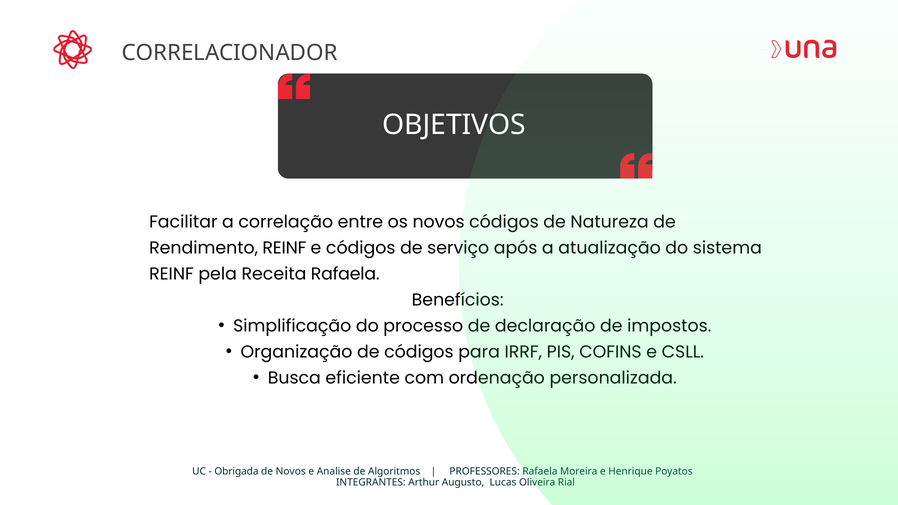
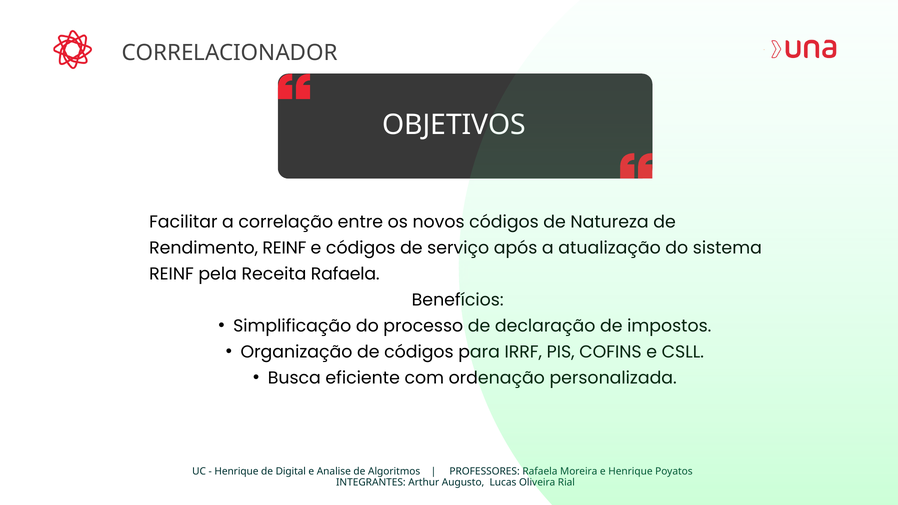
Obrigada: Obrigada -> Henrique (236, 472)
de Novos: Novos -> Digital (291, 472)
